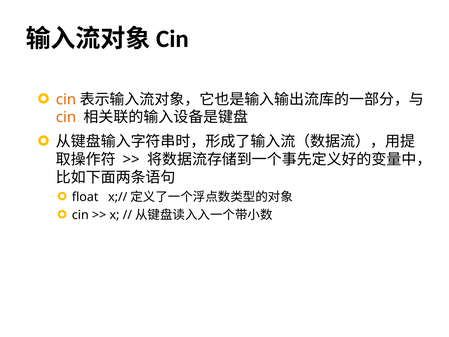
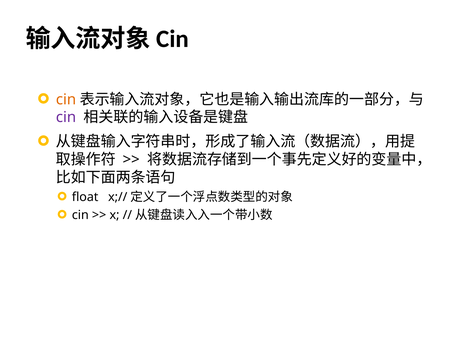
cin colour: orange -> purple (66, 117)
